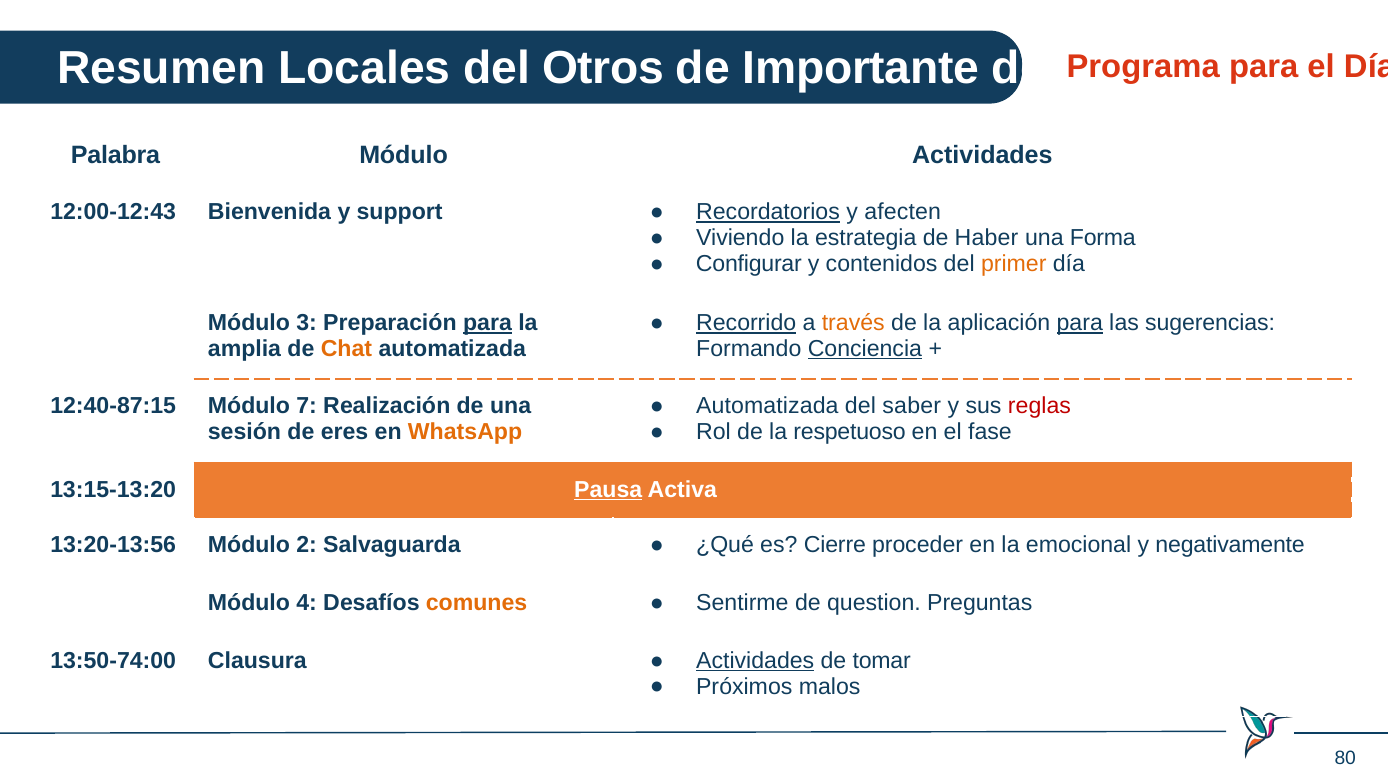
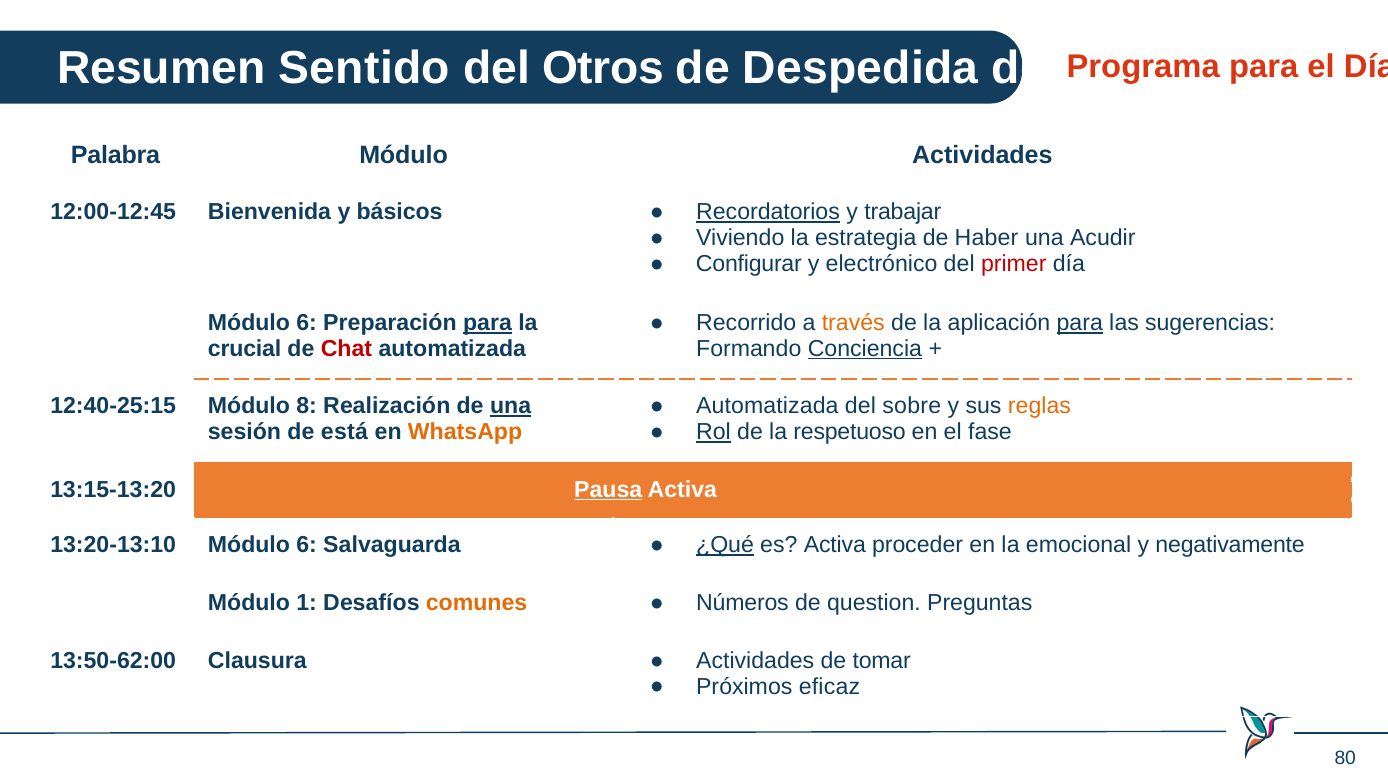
Locales: Locales -> Sentido (364, 68)
Importante: Importante -> Despedida (861, 68)
12:00-12:43: 12:00-12:43 -> 12:00-12:45 (113, 212)
support: support -> básicos (400, 212)
afecten: afecten -> trabajar (903, 212)
Forma: Forma -> Acudir (1103, 238)
contenidos: contenidos -> electrónico (882, 264)
primer colour: orange -> red (1014, 264)
Recorrido underline: present -> none (746, 323)
3: 3 -> 6 (307, 323)
amplia: amplia -> crucial (245, 349)
Chat colour: orange -> red (346, 349)
12:40-87:15: 12:40-87:15 -> 12:40-25:15 (113, 406)
7: 7 -> 8 (307, 406)
una underline: none -> present (511, 406)
saber: saber -> sobre (912, 406)
reglas colour: red -> orange (1039, 406)
Rol underline: none -> present (714, 432)
eres: eres -> está (344, 432)
13:20-13:56: 13:20-13:56 -> 13:20-13:10 (113, 545)
2: 2 -> 6 (307, 545)
¿Qué underline: none -> present (725, 545)
es Cierre: Cierre -> Activa (835, 545)
4: 4 -> 1 (307, 603)
Sentirme: Sentirme -> Números (742, 603)
13:50-74:00: 13:50-74:00 -> 13:50-62:00 (113, 660)
Actividades underline: present -> none (755, 660)
malos: malos -> eficaz (829, 686)
